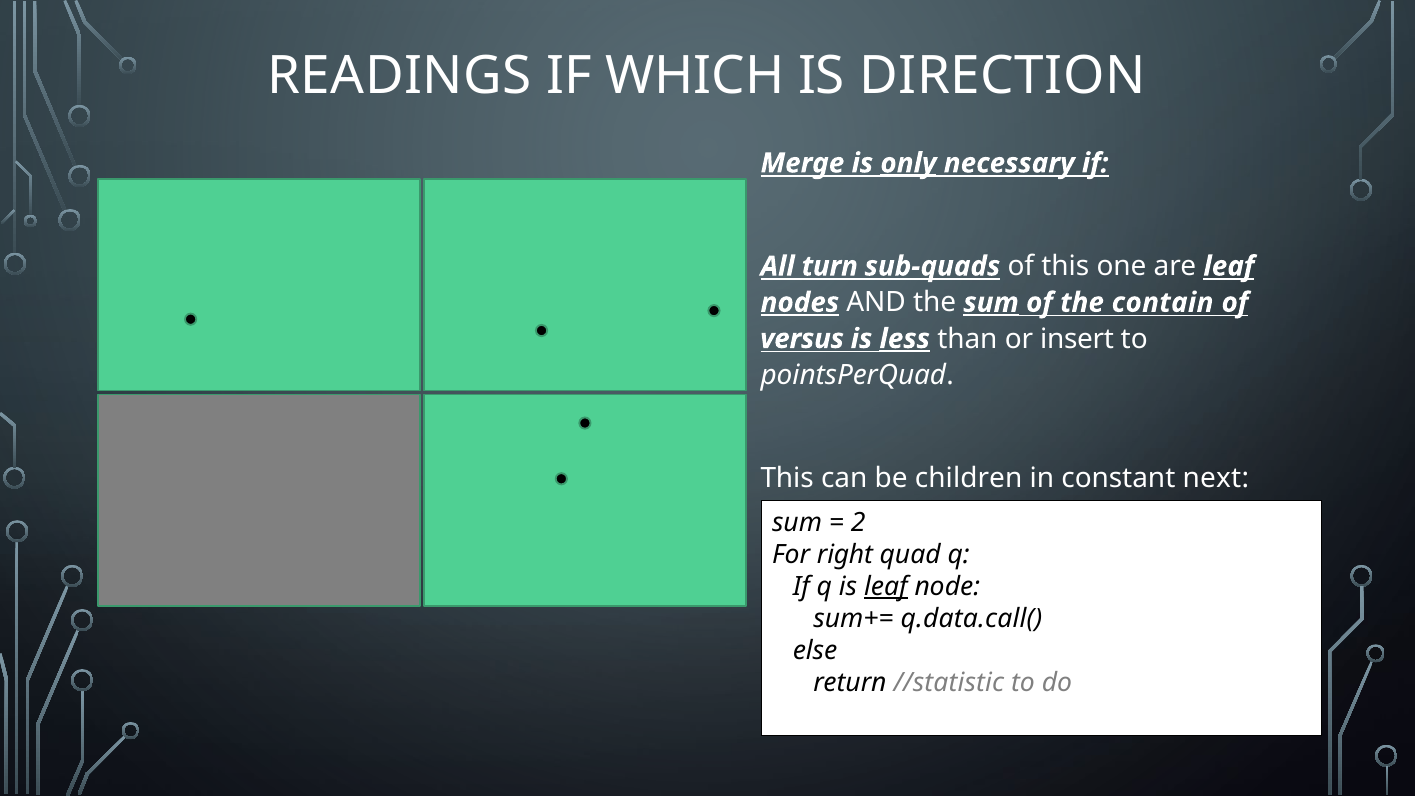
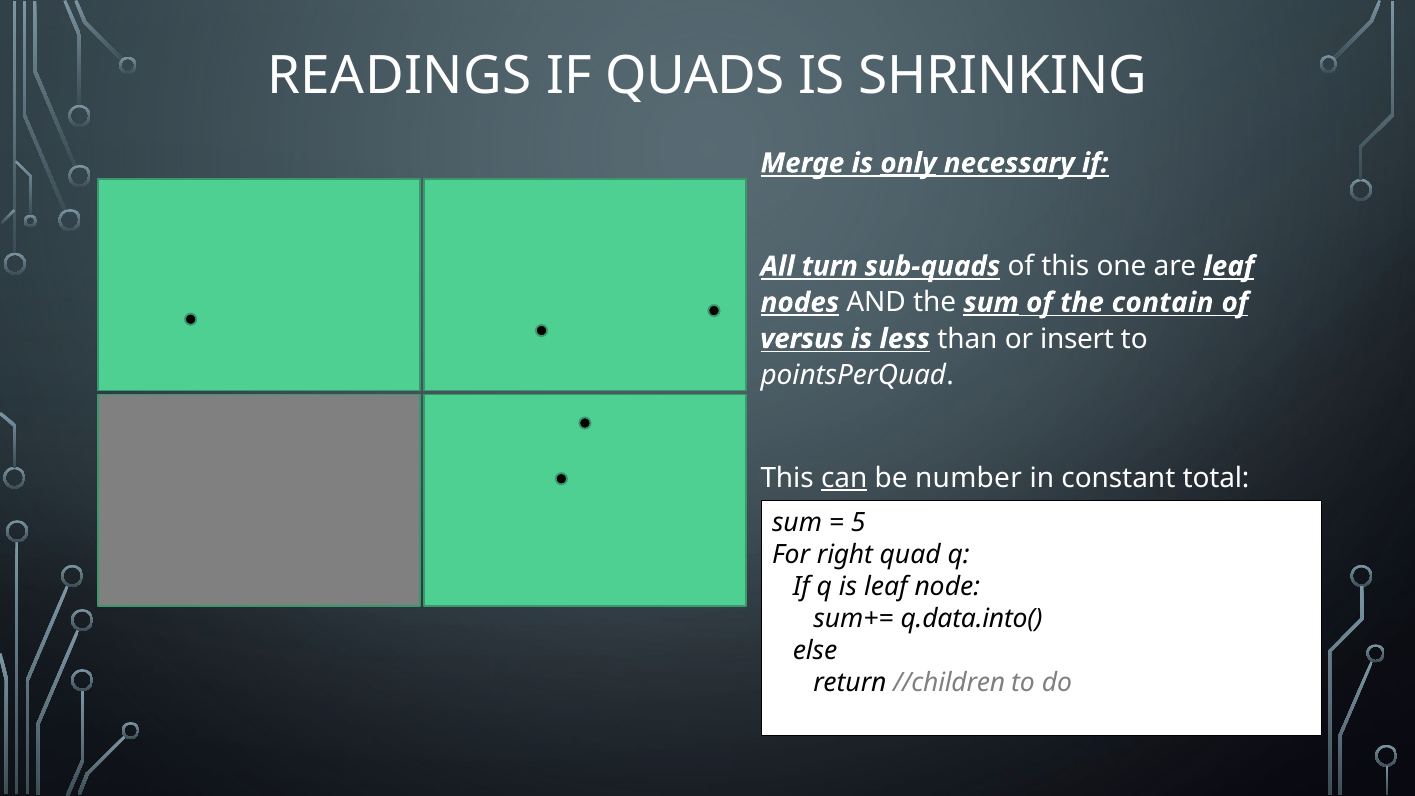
WHICH: WHICH -> QUADS (695, 76)
DIRECTION: DIRECTION -> SHRINKING (1003, 76)
less underline: present -> none (905, 339)
can underline: none -> present (844, 478)
children: children -> number (969, 478)
next: next -> total (1216, 478)
2: 2 -> 5 (858, 523)
leaf underline: present -> none (886, 587)
q.data.call(: q.data.call( -> q.data.into( (972, 619)
//statistic: //statistic -> //children (949, 682)
